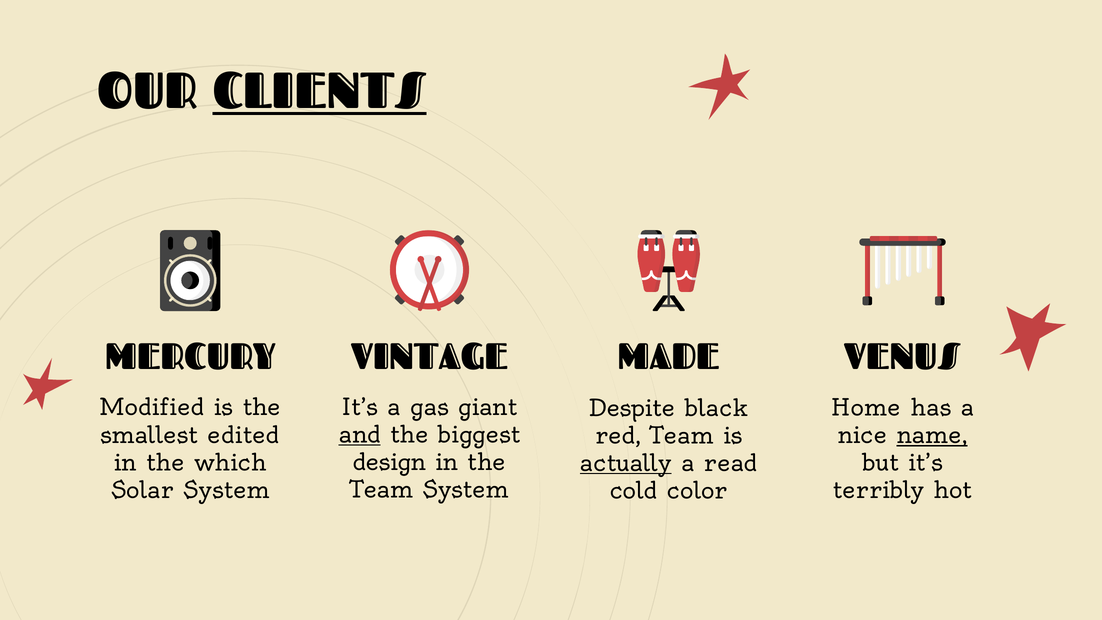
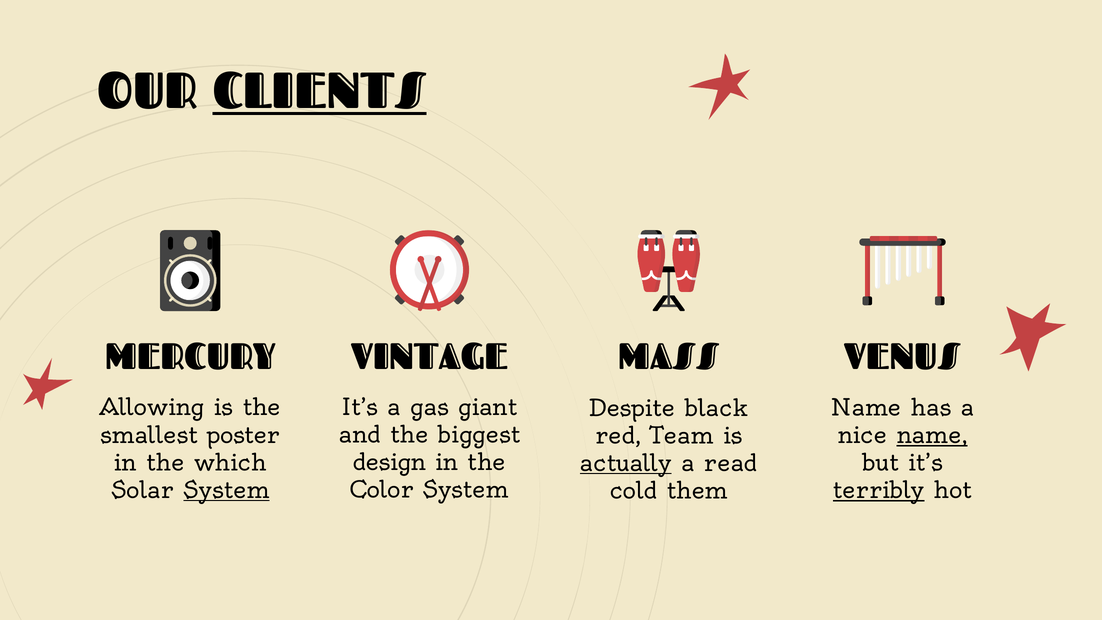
MADE: MADE -> MASS (669, 357)
Modified: Modified -> Allowing (152, 408)
Home: Home -> Name (866, 408)
and underline: present -> none (360, 435)
edited: edited -> poster (244, 435)
Team: Team -> Color (382, 490)
System underline: none -> present (226, 490)
terribly underline: none -> present (879, 491)
color: color -> them (697, 491)
